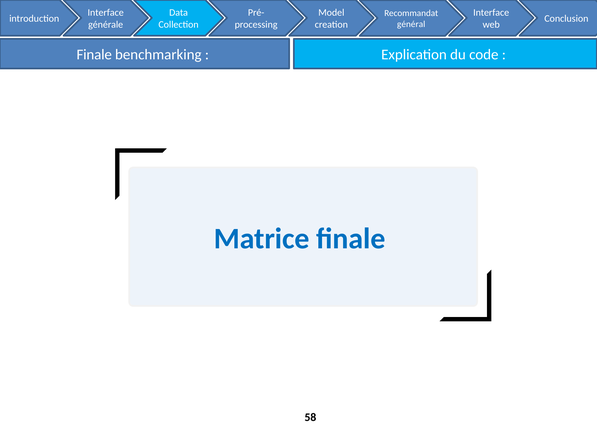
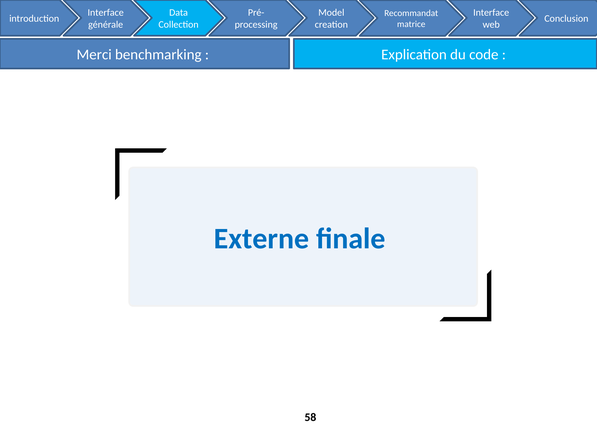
général: général -> matrice (411, 24)
Finale: Finale -> Merci (94, 55)
Matrice: Matrice -> Externe (262, 239)
